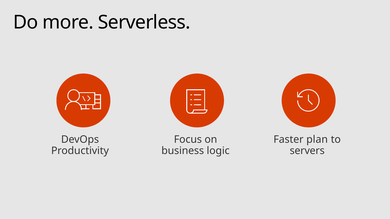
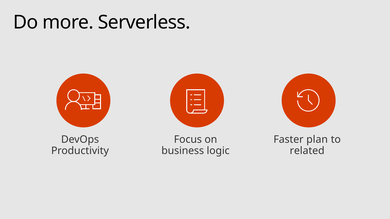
servers: servers -> related (307, 151)
